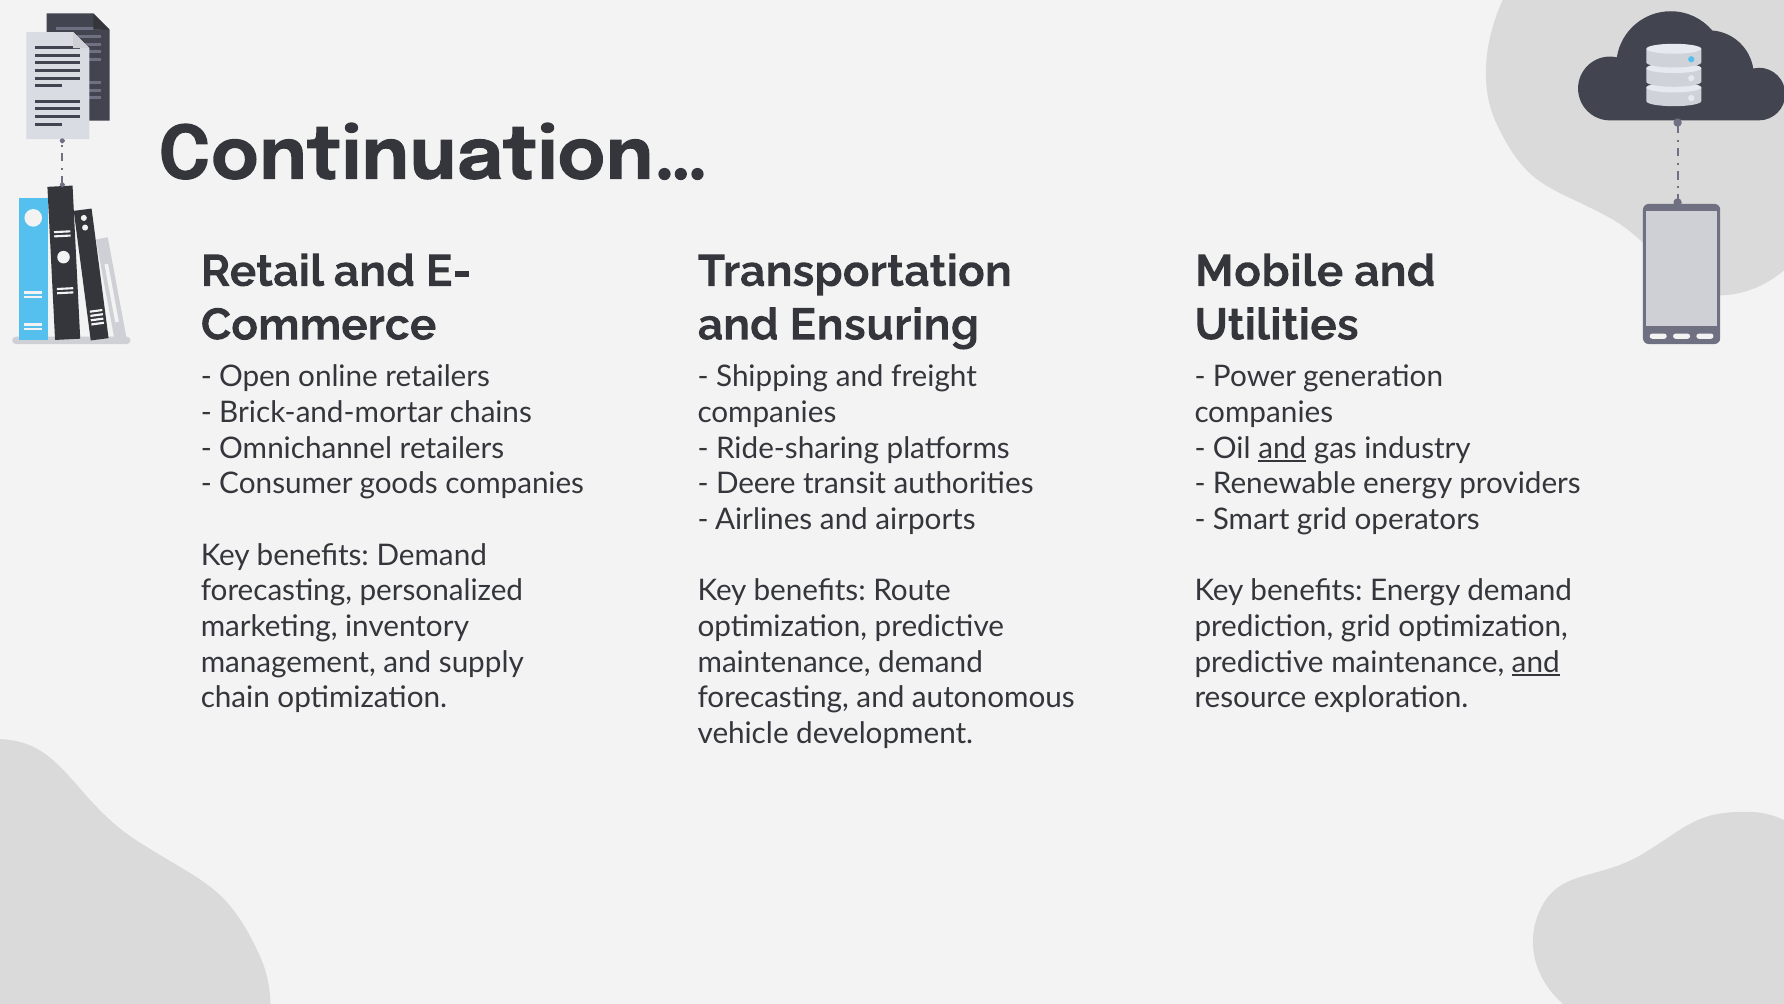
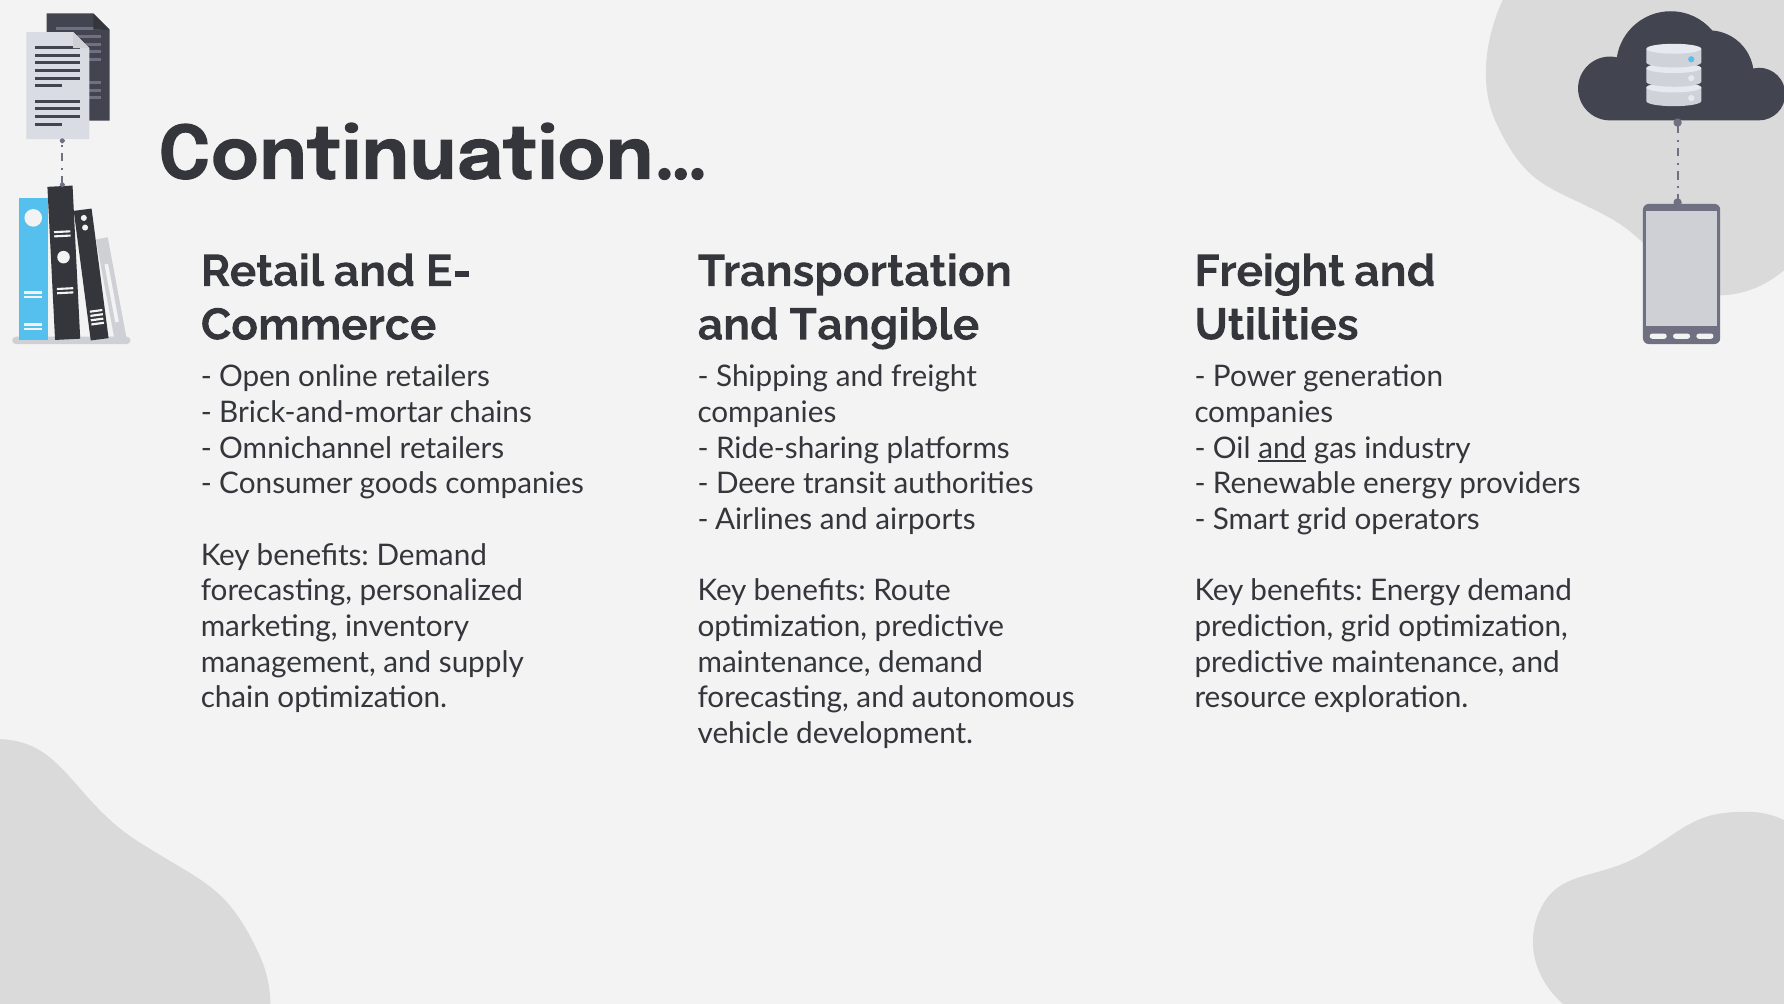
Mobile: Mobile -> Freight (1270, 271)
Ensuring: Ensuring -> Tangible (884, 325)
and underline: present -> none (1536, 662)
